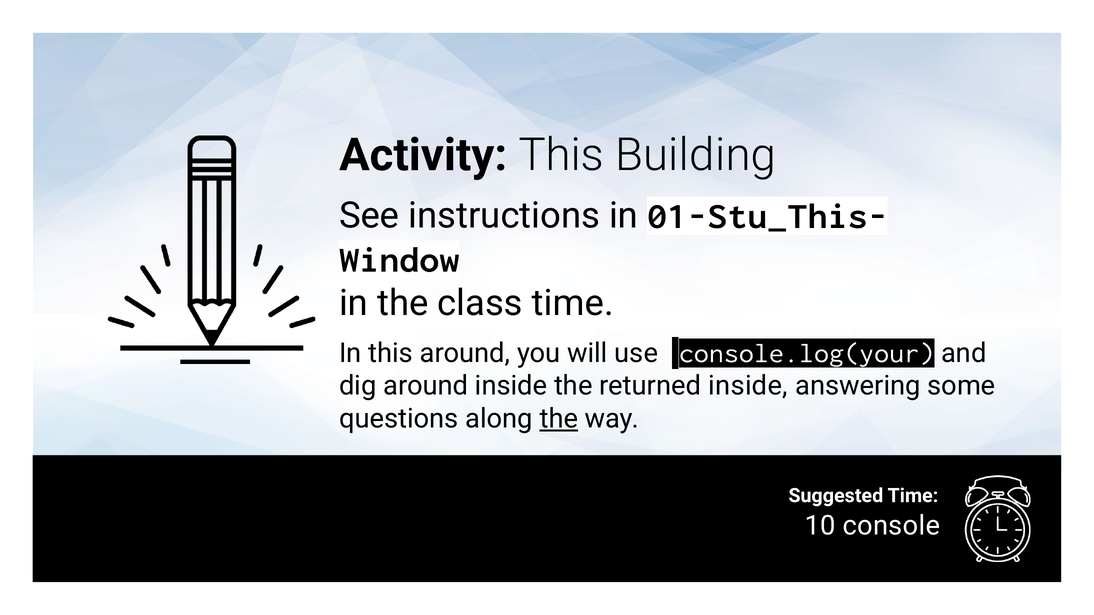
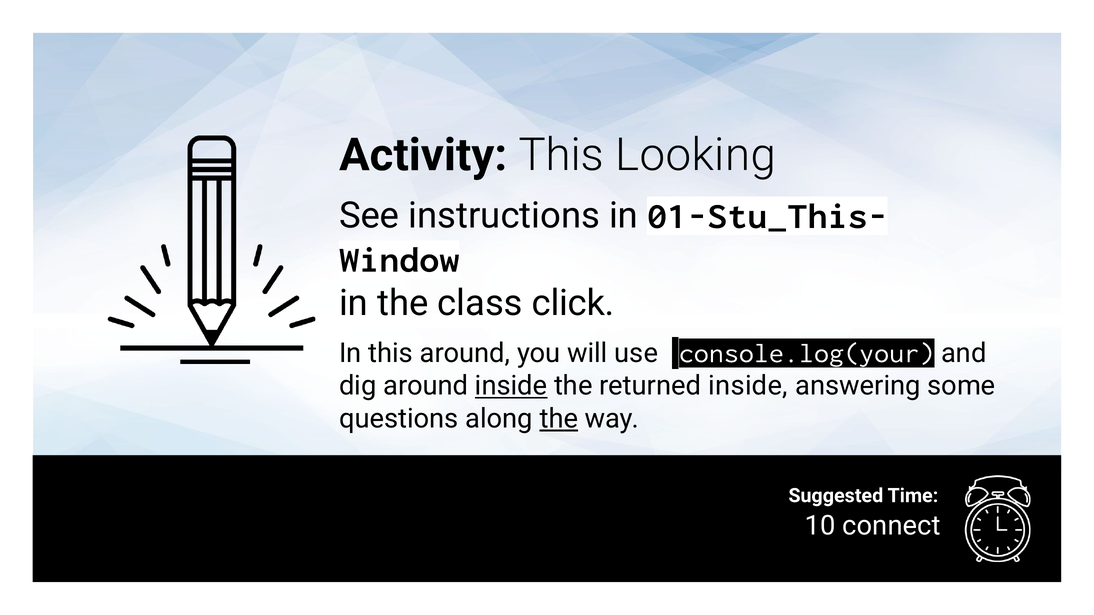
Building: Building -> Looking (695, 155)
class time: time -> click (573, 304)
inside underline: none -> present (511, 386)
console: console -> connect (891, 526)
